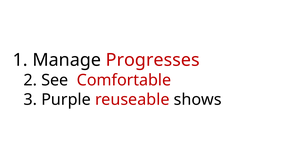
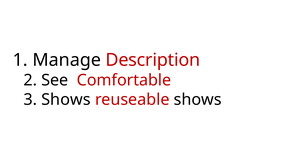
Progresses: Progresses -> Description (153, 60)
3 Purple: Purple -> Shows (66, 100)
